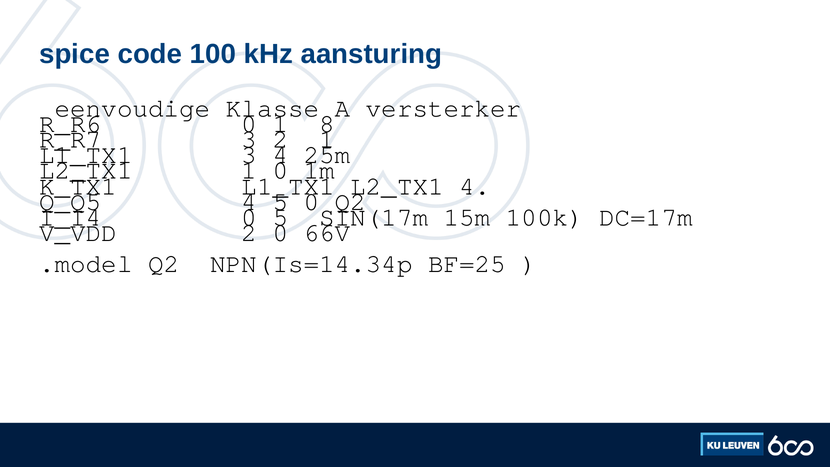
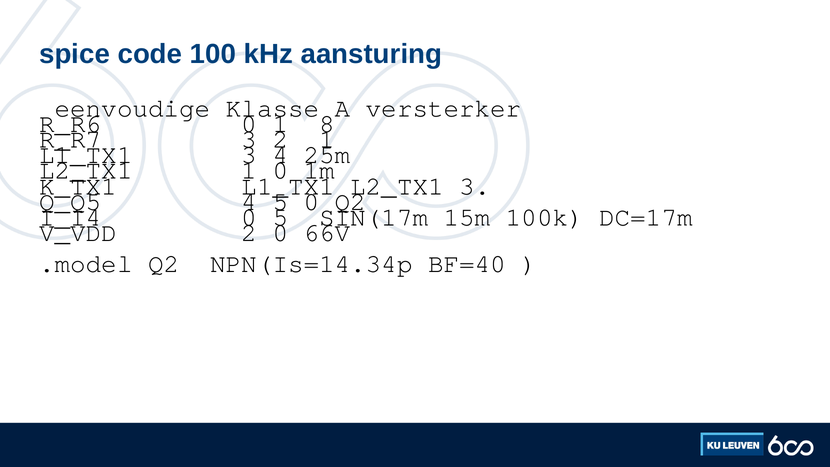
L2_TX1 4: 4 -> 3 (475, 186)
BF=25: BF=25 -> BF=40 (467, 264)
